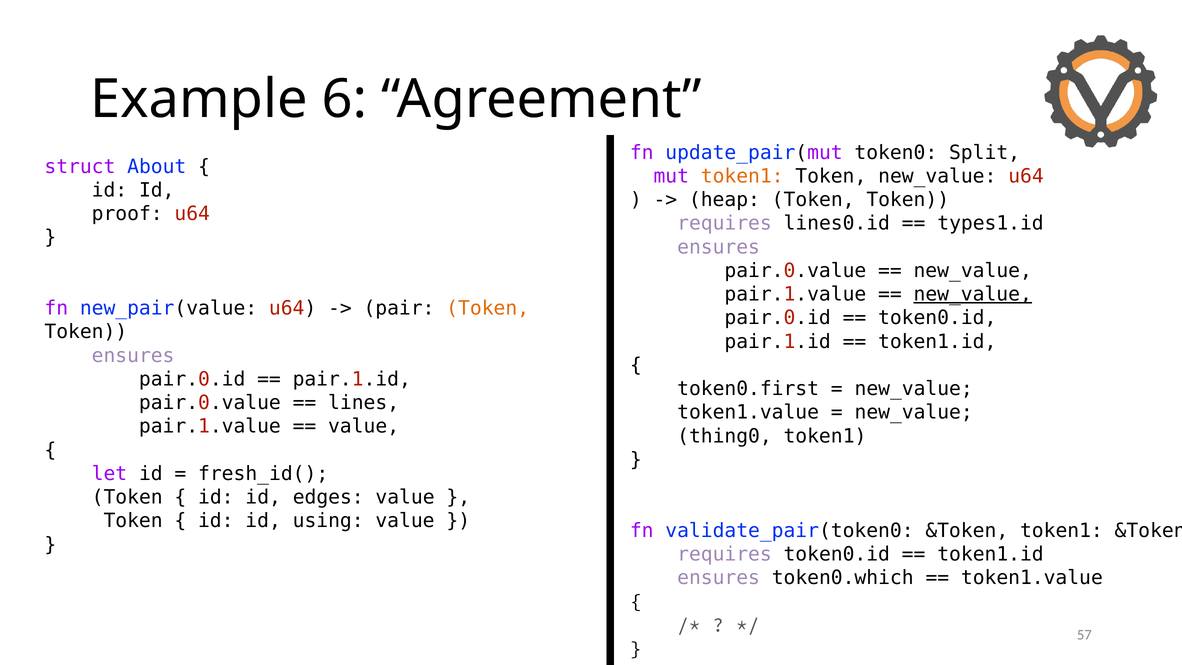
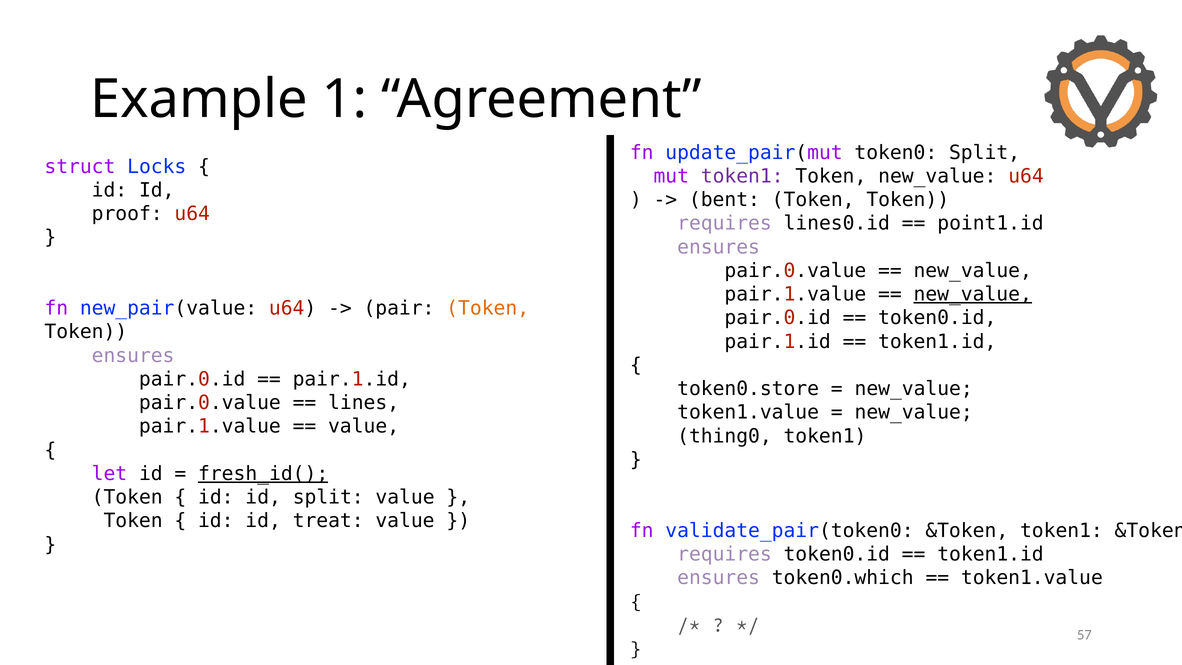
6: 6 -> 1 (345, 99)
About: About -> Locks (157, 166)
token1 colour: orange -> purple (742, 176)
heap: heap -> bent (724, 200)
types1.id: types1.id -> point1.id (991, 223)
token0.first: token0.first -> token0.store (748, 389)
fresh_id( underline: none -> present (263, 474)
id edges: edges -> split (328, 497)
using: using -> treat (328, 521)
